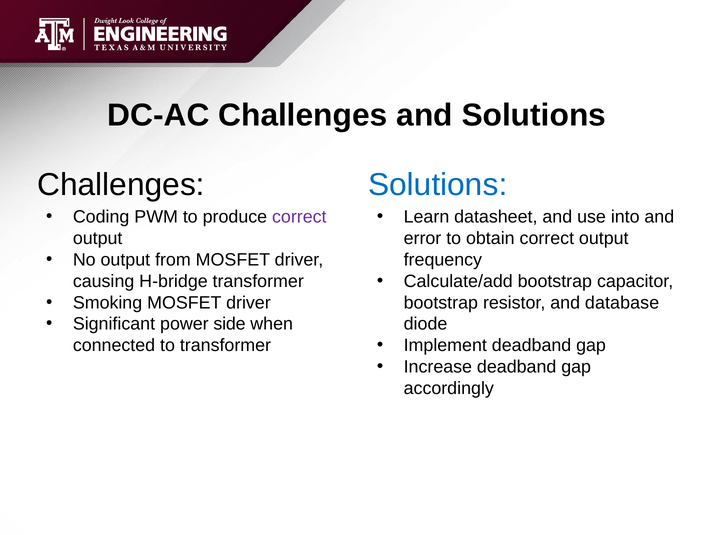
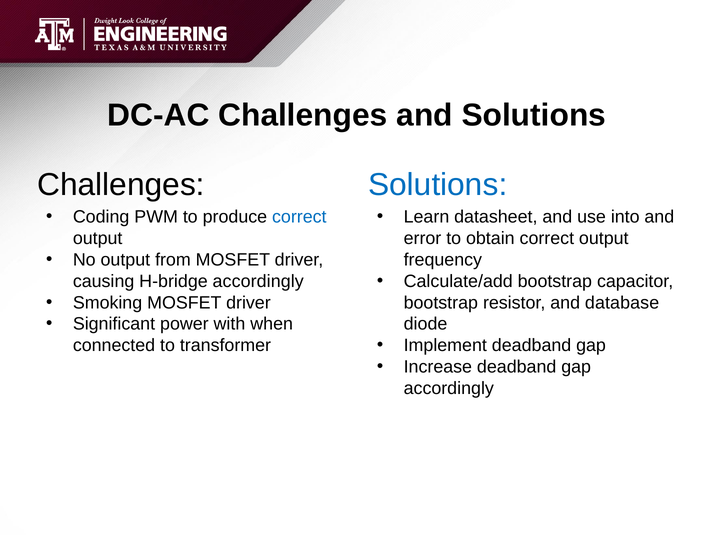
correct colour: purple -> blue (299, 217)
H-bridge transformer: transformer -> accordingly (258, 281)
side: side -> with (229, 324)
